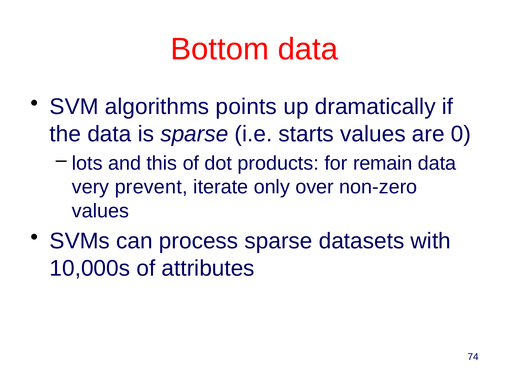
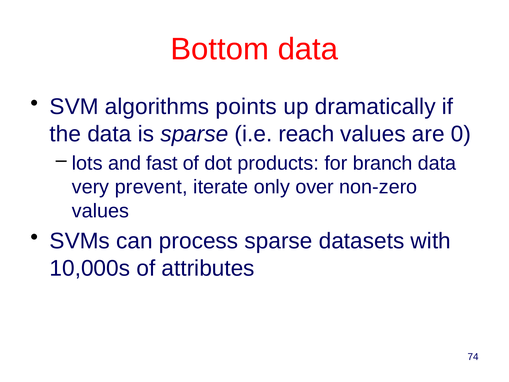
starts: starts -> reach (306, 134)
this: this -> fast (162, 163)
remain: remain -> branch (383, 163)
